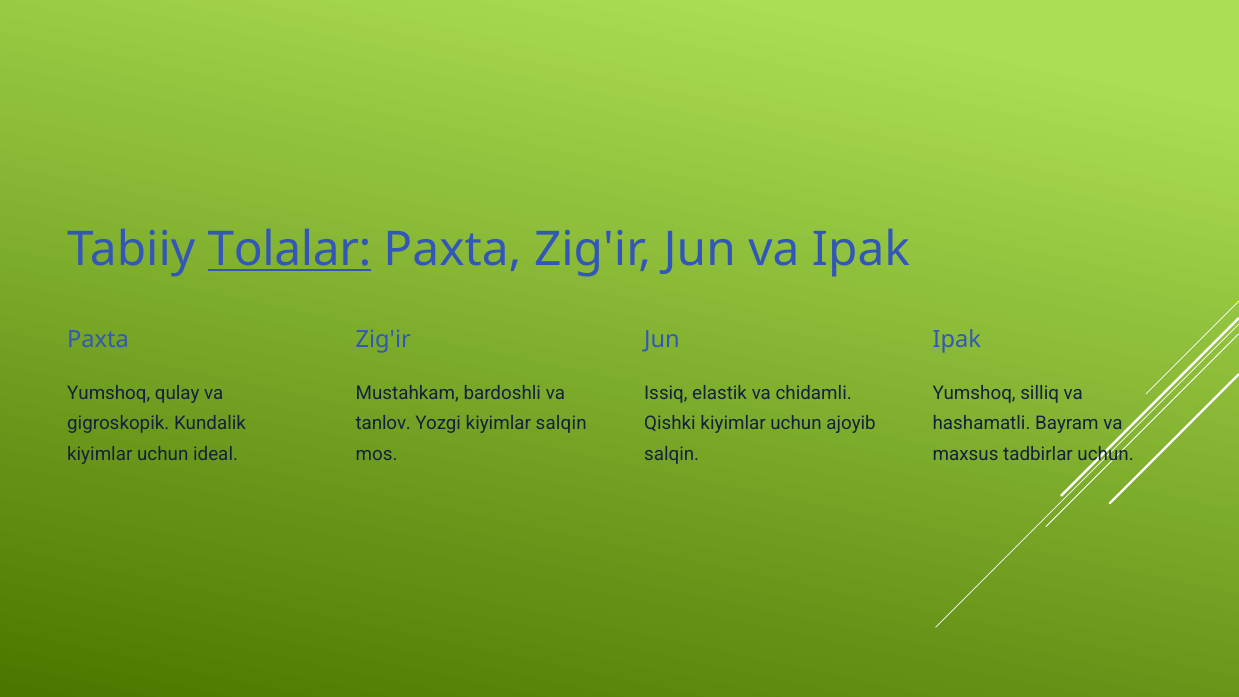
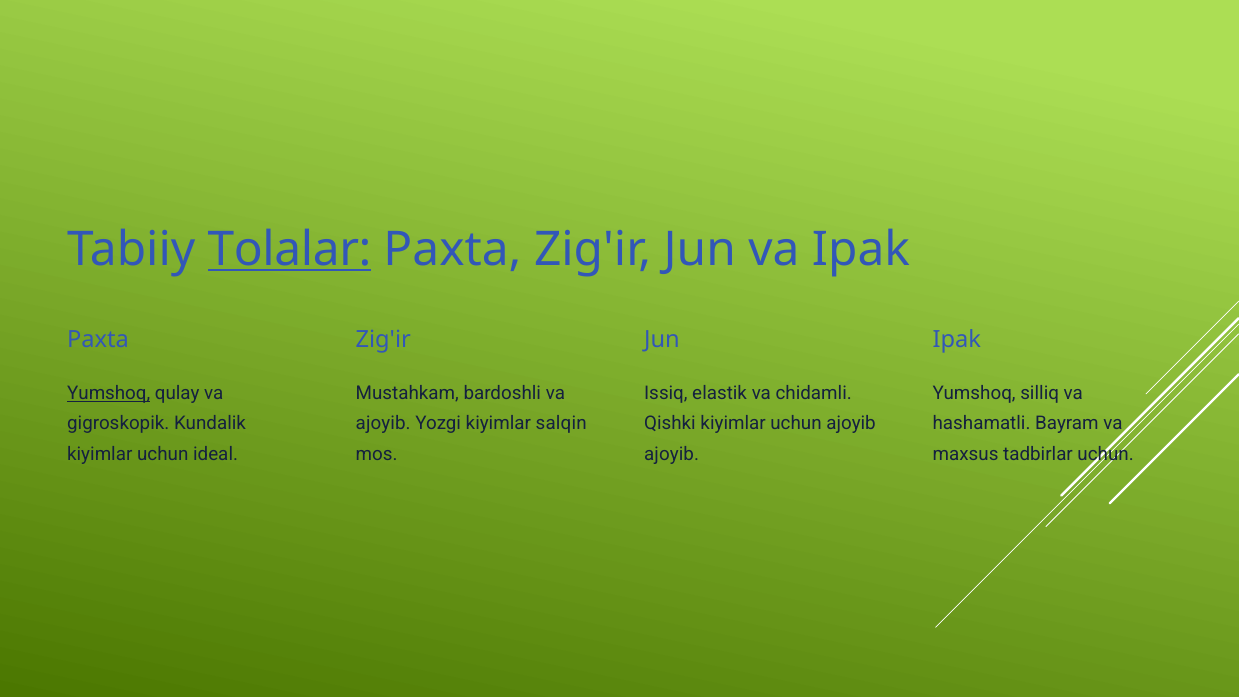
Yumshoq underline: none -> present (109, 393)
tanlov: tanlov -> ajoyib (383, 424)
salqin: salqin -> ajoyib (672, 454)
